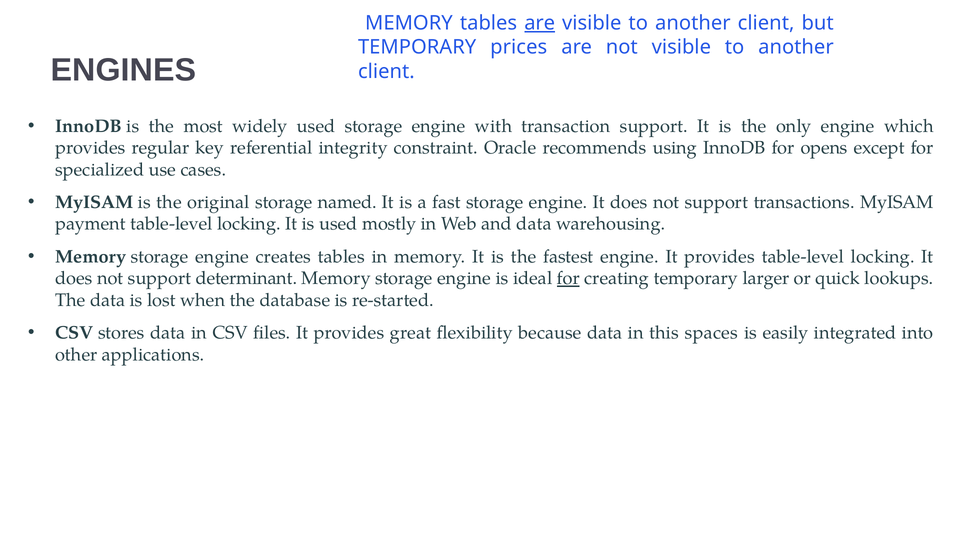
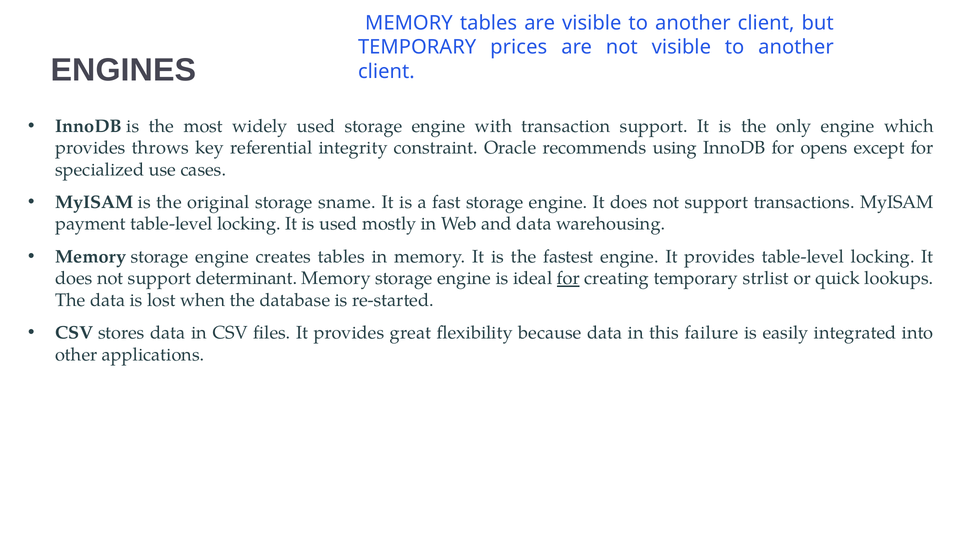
are underline: present -> none (540, 23)
regular: regular -> throws (160, 148)
named: named -> sname (347, 202)
larger: larger -> strlist (766, 279)
spaces: spaces -> failure (711, 333)
